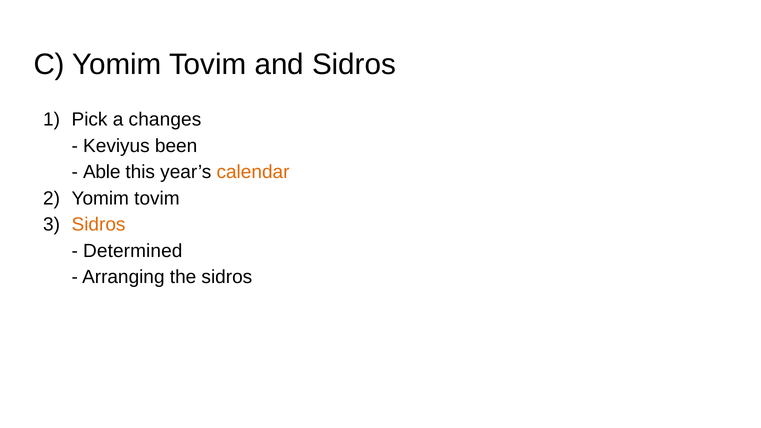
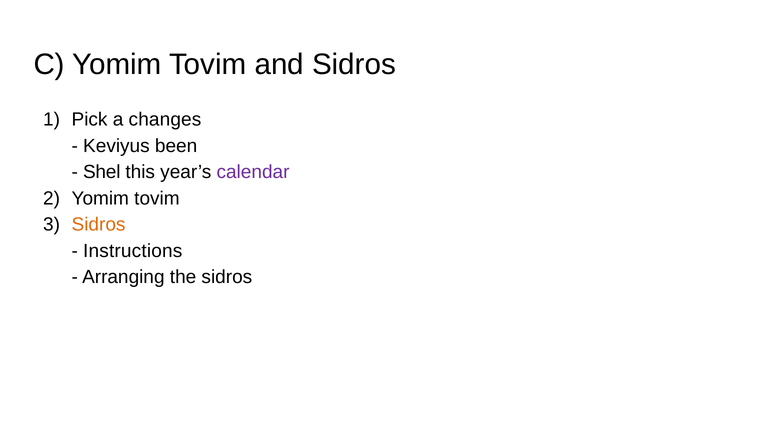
Able: Able -> Shel (102, 172)
calendar colour: orange -> purple (253, 172)
Determined: Determined -> Instructions (133, 251)
